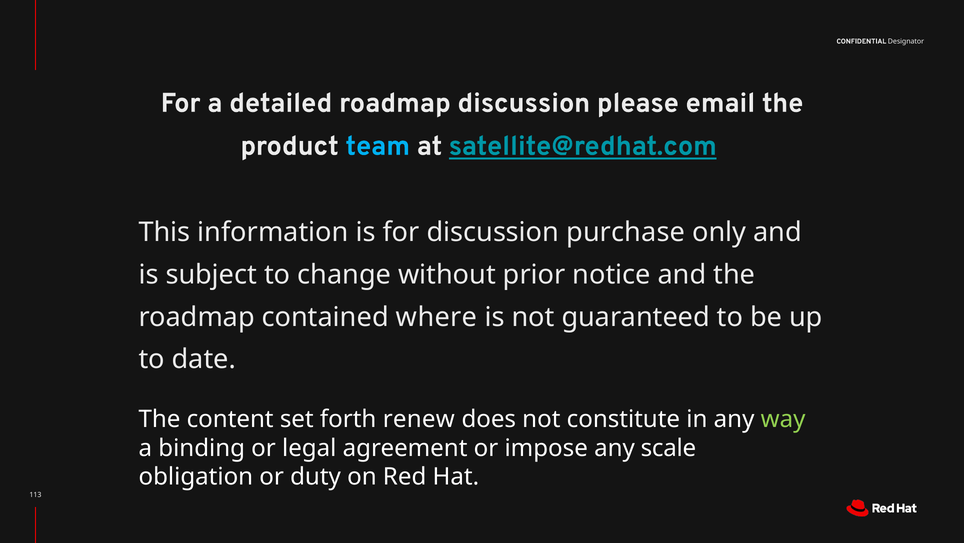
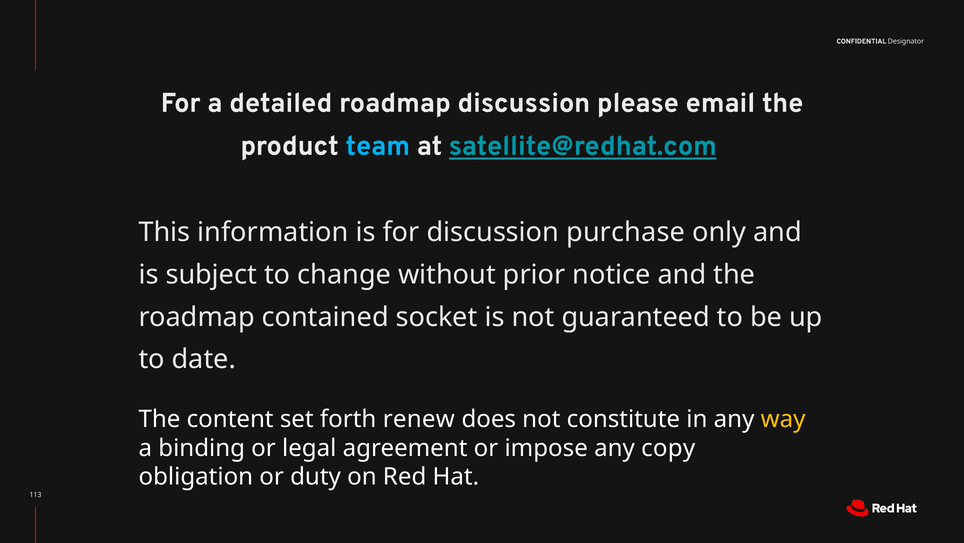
where: where -> socket (437, 317)
way colour: light green -> yellow (783, 419)
scale: scale -> copy (668, 448)
